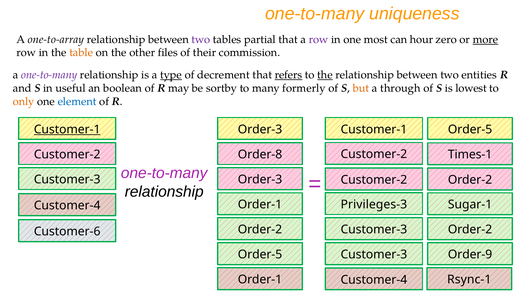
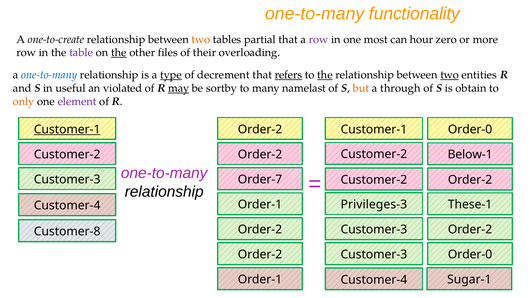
uniqueness: uniqueness -> functionality (415, 14)
one-to-array: one-to-array -> one-to-create (56, 39)
two colour: purple -> orange (201, 39)
more underline: present -> none (485, 39)
table colour: orange -> purple (81, 53)
the underline: none -> present (119, 53)
commission: commission -> overloading (249, 53)
one-to-many colour: purple -> blue (49, 75)
two underline: none -> present (450, 75)
boolean: boolean -> violated (123, 88)
may underline: none -> present (179, 88)
formerly: formerly -> namelast (304, 88)
lowest: lowest -> obtain (471, 88)
element colour: blue -> purple (77, 101)
Order-3: Order-3 -> Order-2 (260, 129)
Customer-1 Order-5: Order-5 -> Order-0 (470, 129)
Times-1: Times-1 -> Below-1 (470, 155)
Customer-2 Order-8: Order-8 -> Order-2 (260, 154)
Order-3: Order-3 -> Order-7 (260, 180)
Sugar-1: Sugar-1 -> These-1 (470, 205)
Customer-6: Customer-6 -> Customer-8 (67, 232)
Order-5: Order-5 -> Order-2 (260, 255)
Order-9: Order-9 -> Order-0 (470, 255)
Rsync-1: Rsync-1 -> Sugar-1 (469, 280)
